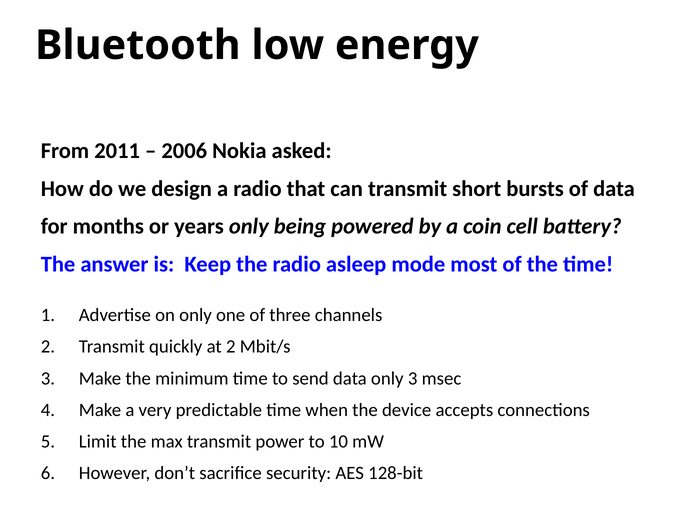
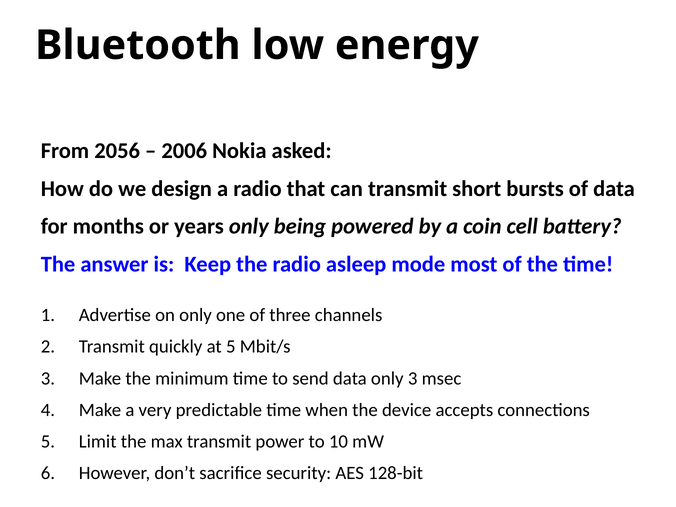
2011: 2011 -> 2056 (117, 151)
at 2: 2 -> 5 (231, 347)
